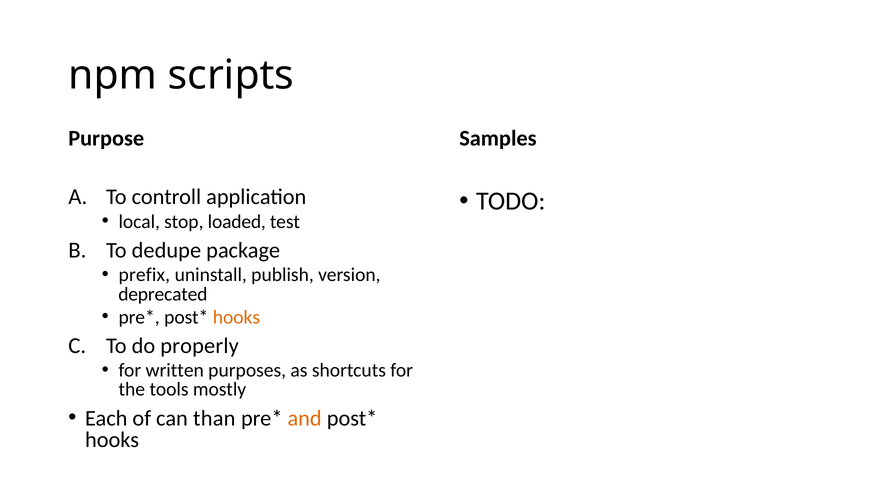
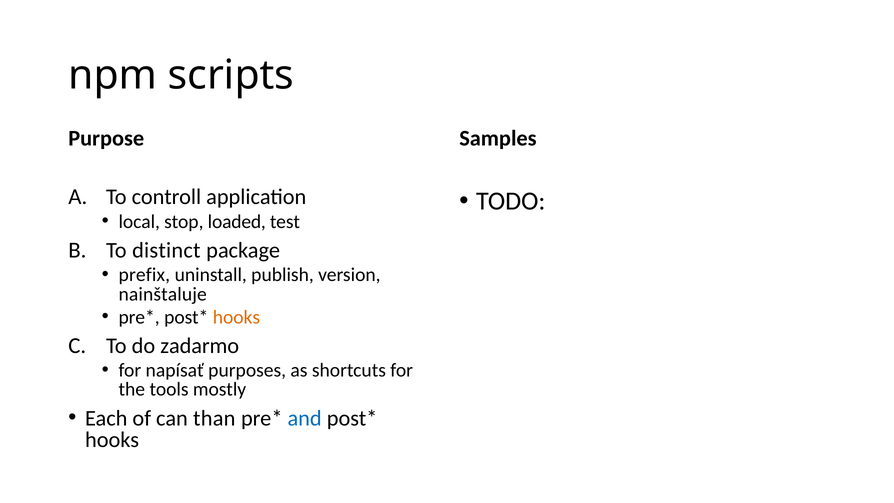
dedupe: dedupe -> distinct (166, 250)
deprecated: deprecated -> nainštaluje (163, 294)
properly: properly -> zadarmo (200, 346)
written: written -> napísať (175, 370)
and colour: orange -> blue (305, 418)
